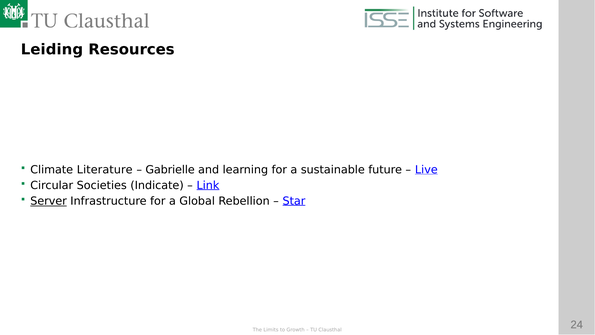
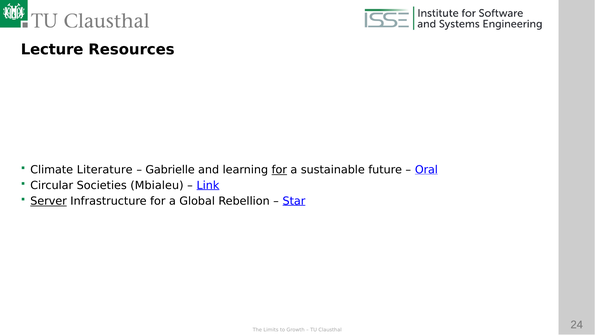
Leiding: Leiding -> Lecture (52, 49)
for underline: none -> present (279, 170)
Live: Live -> Oral (426, 170)
Indicate: Indicate -> Mbialeu (157, 185)
